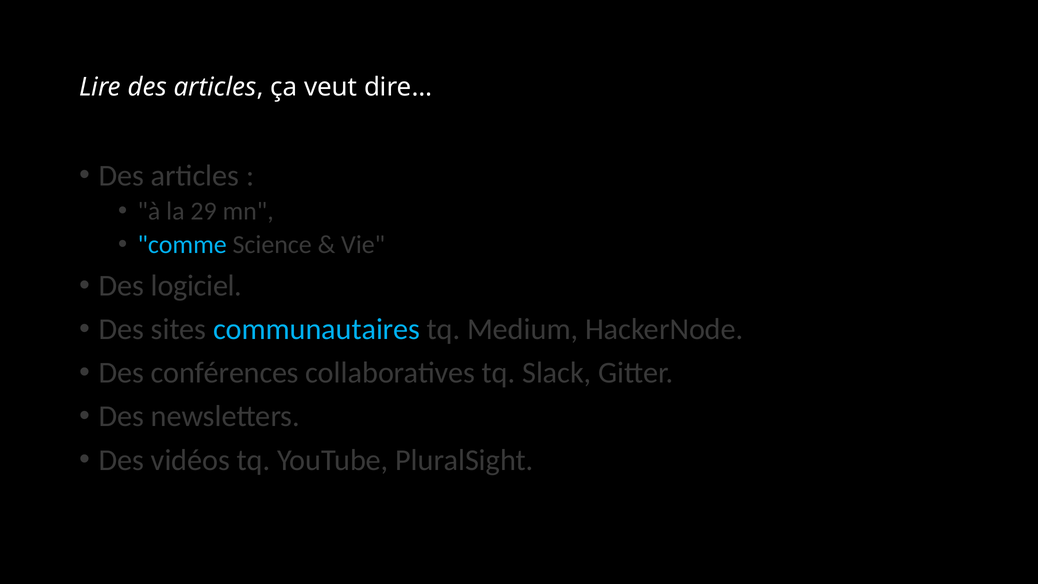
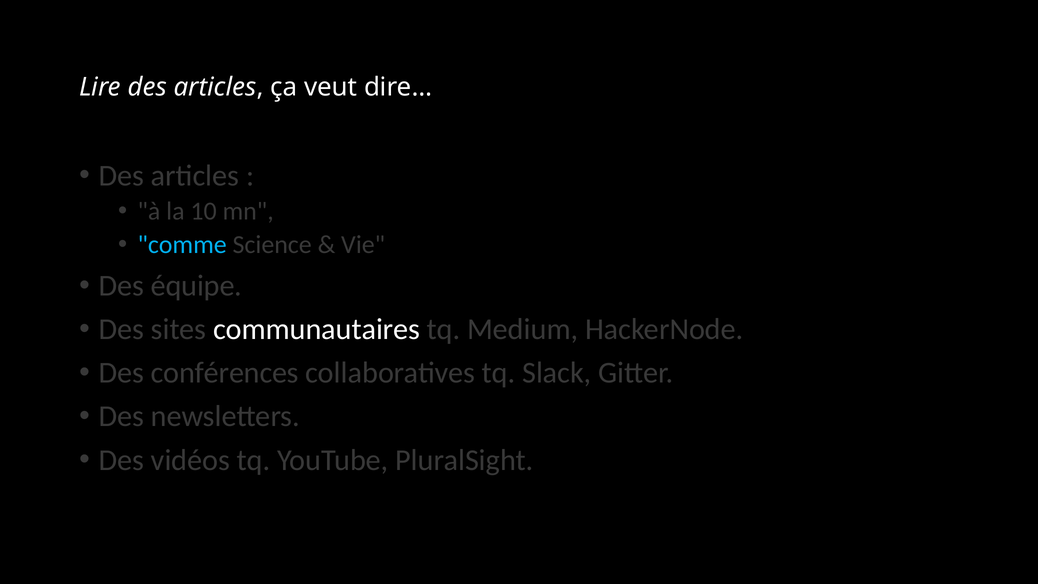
29: 29 -> 10 (204, 211)
logiciel: logiciel -> équipe (196, 286)
communautaires colour: light blue -> white (317, 329)
